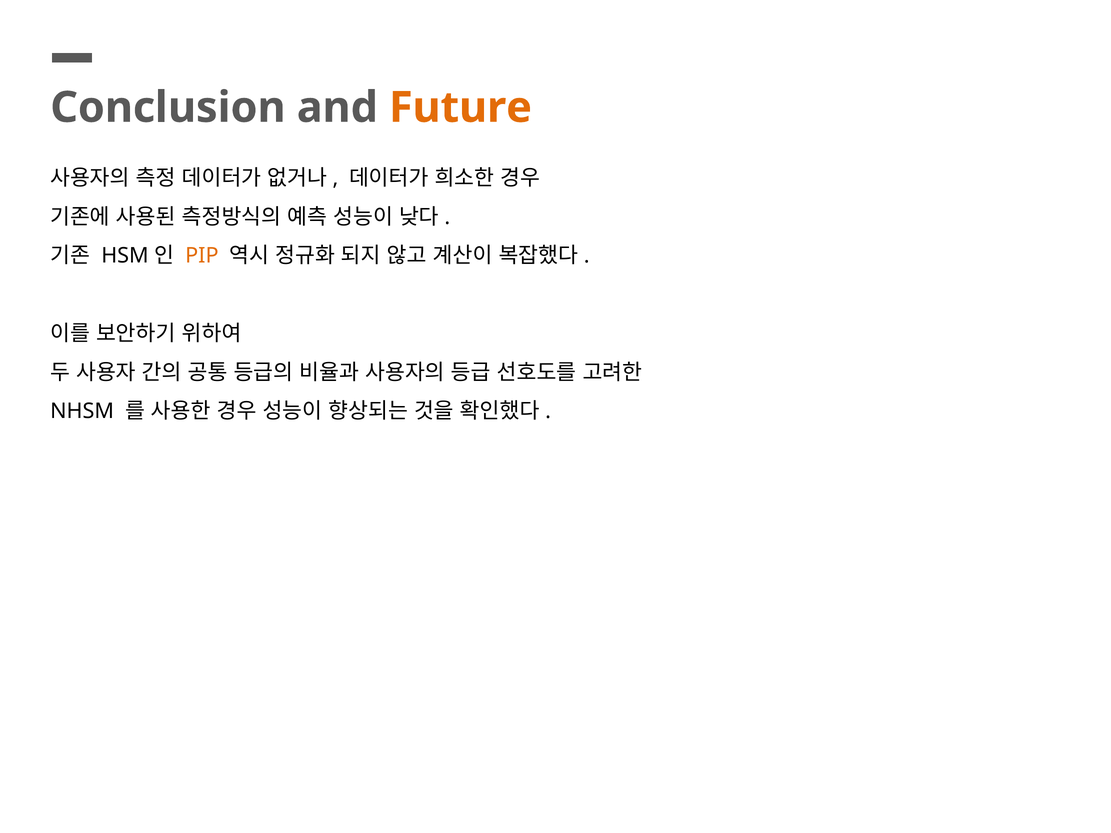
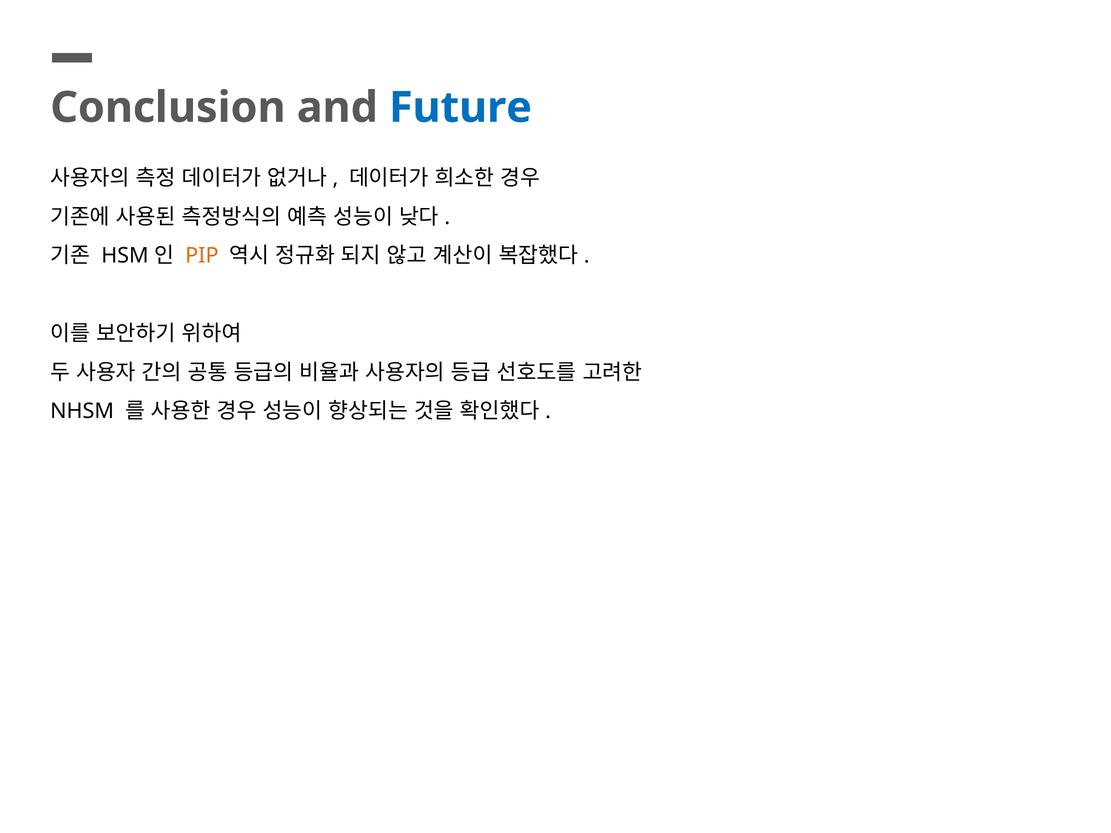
Future colour: orange -> blue (460, 108)
